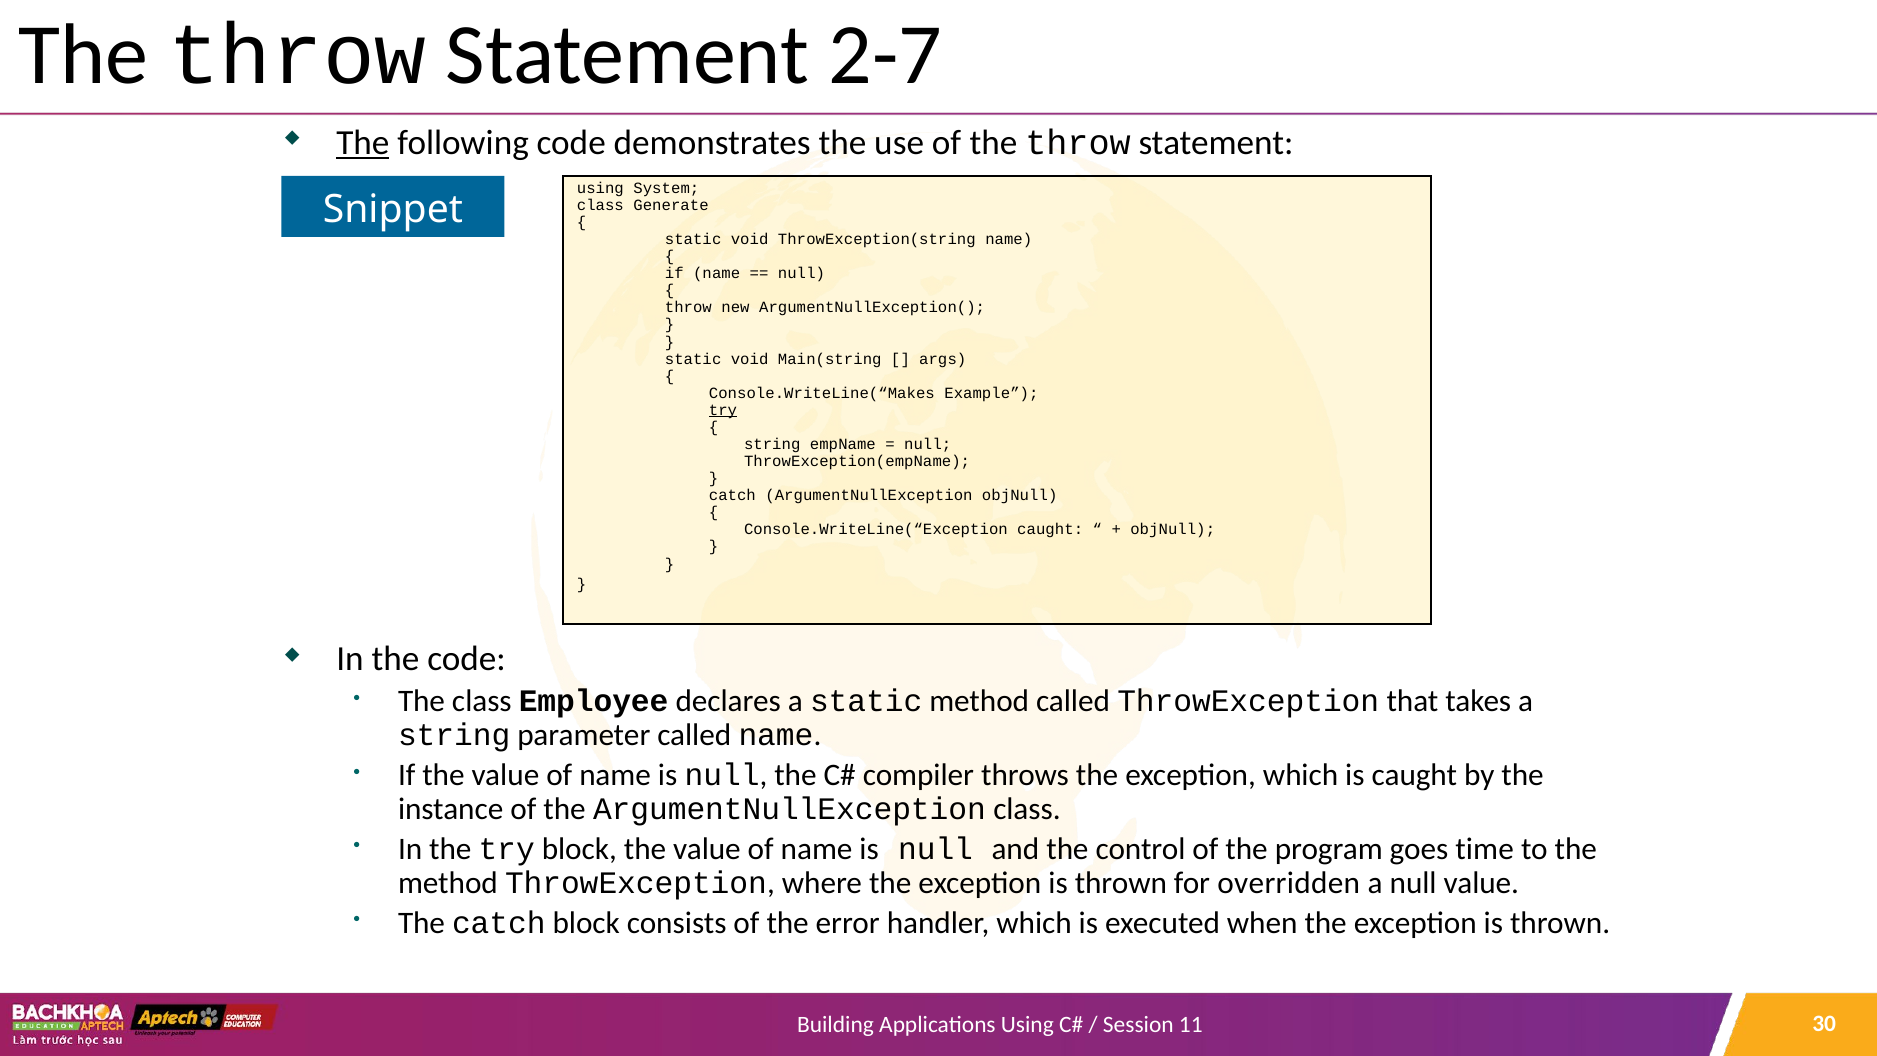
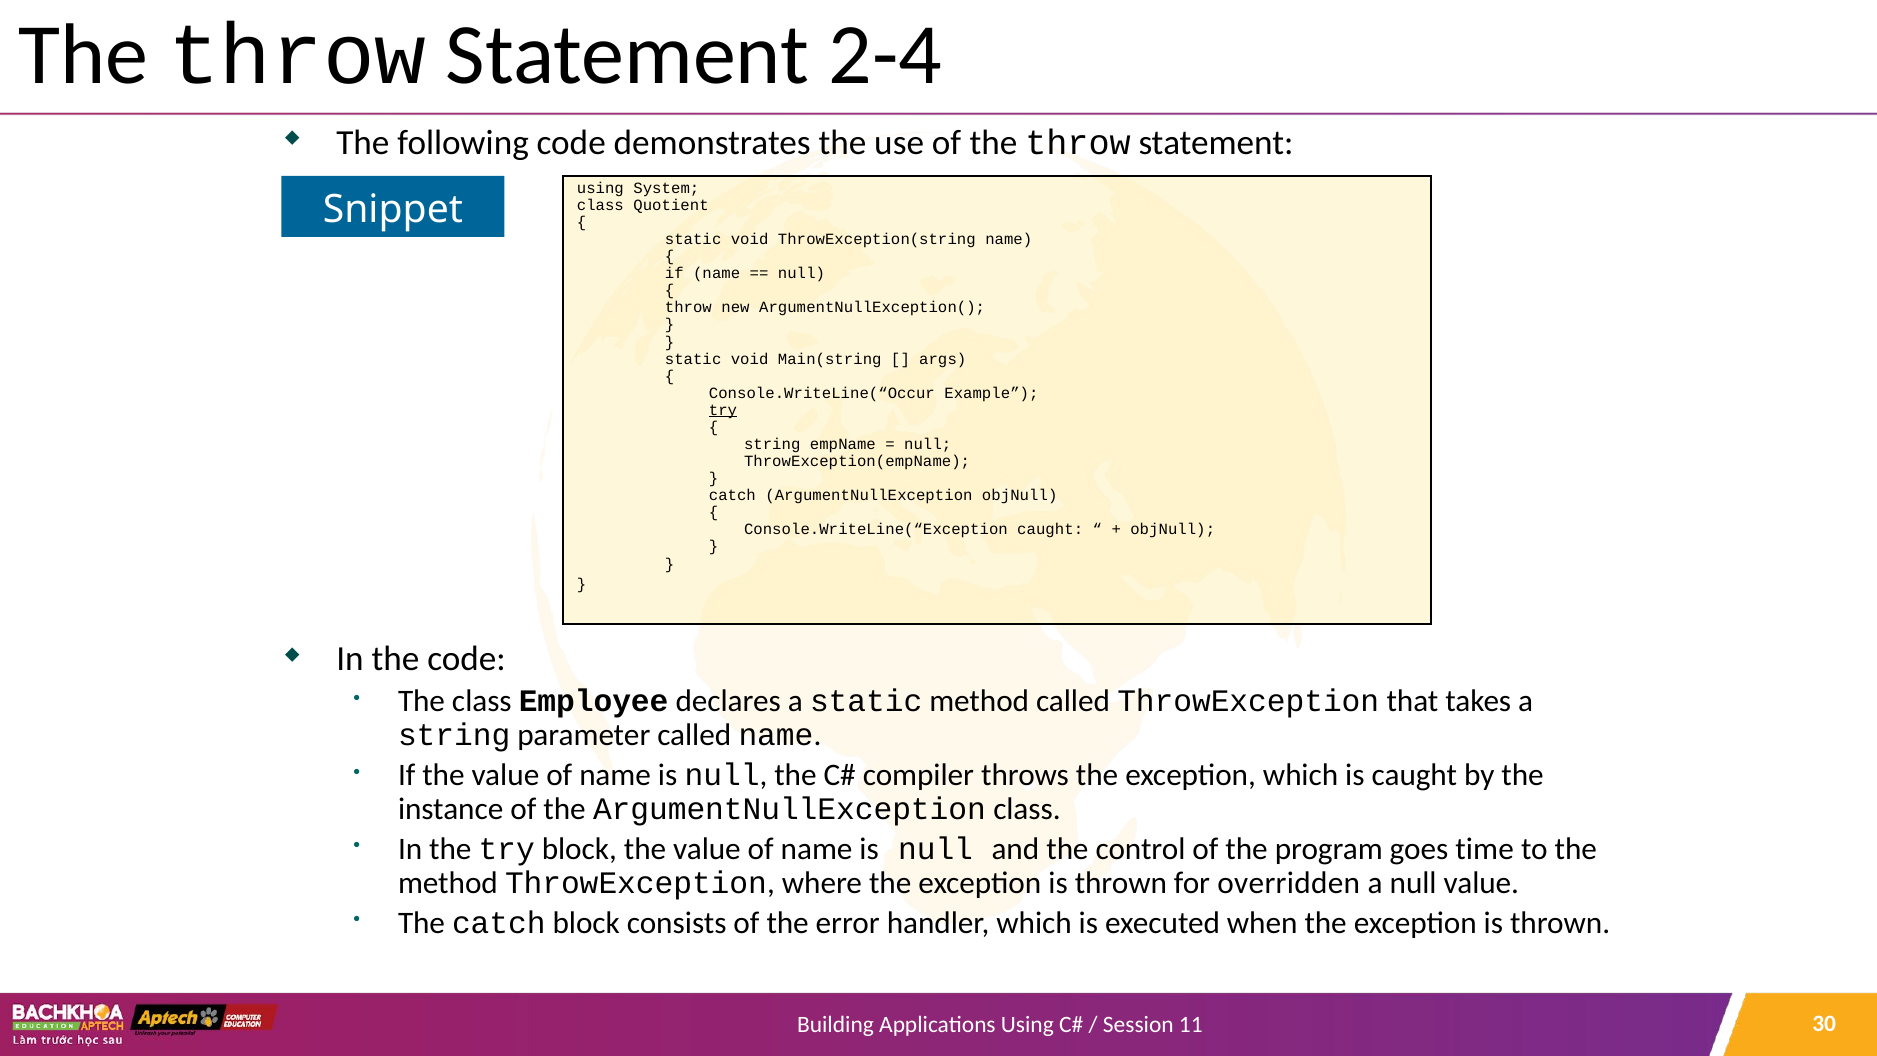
2-7: 2-7 -> 2-4 (885, 55)
The underline: present -> none (363, 143)
Generate: Generate -> Quotient (671, 205)
Console.WriteLine(“Makes: Console.WriteLine(“Makes -> Console.WriteLine(“Occur (822, 393)
